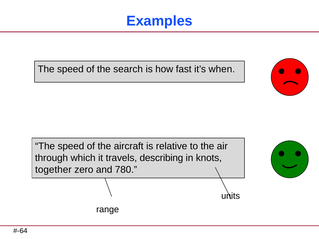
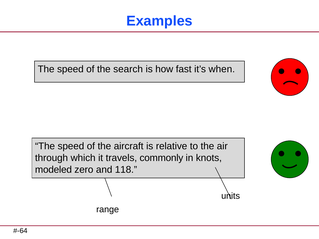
describing: describing -> commonly (161, 158)
together: together -> modeled (53, 170)
780: 780 -> 118 (126, 170)
